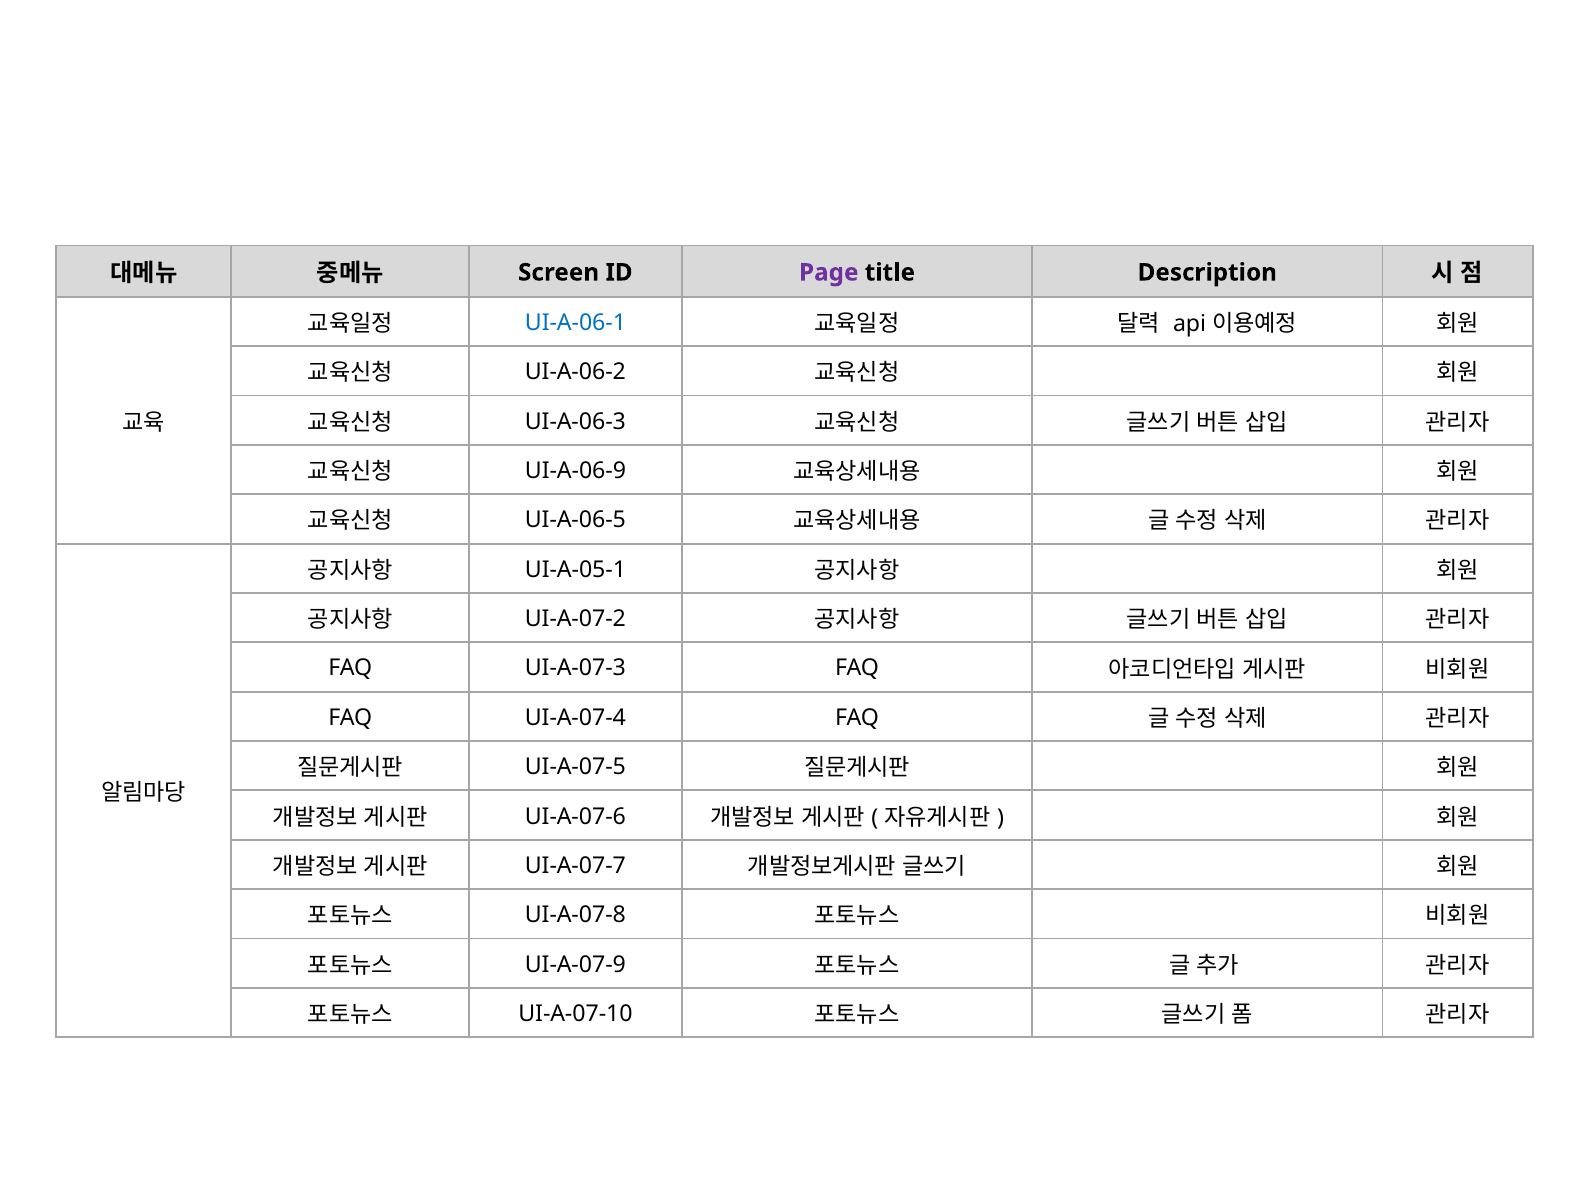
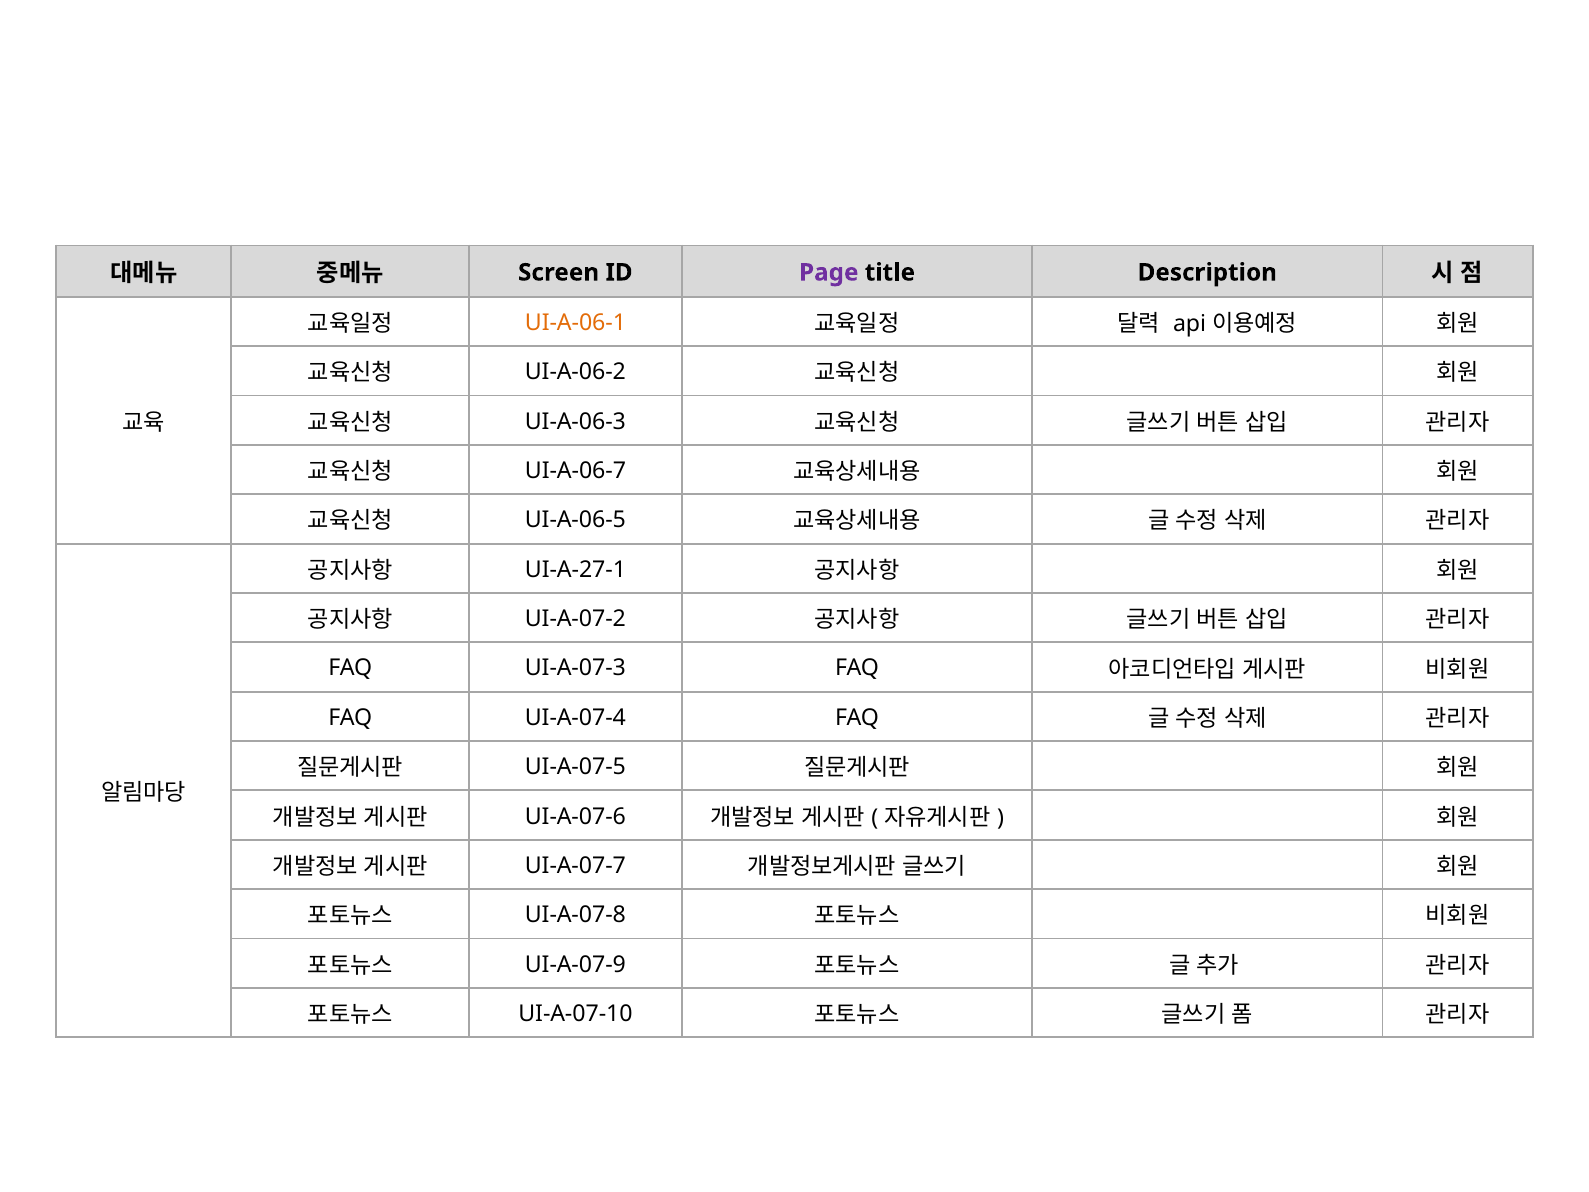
UI-A-06-1 colour: blue -> orange (575, 323)
UI-A-06-9: UI-A-06-9 -> UI-A-06-7 (575, 471)
UI-A-05-1: UI-A-05-1 -> UI-A-27-1 (575, 569)
